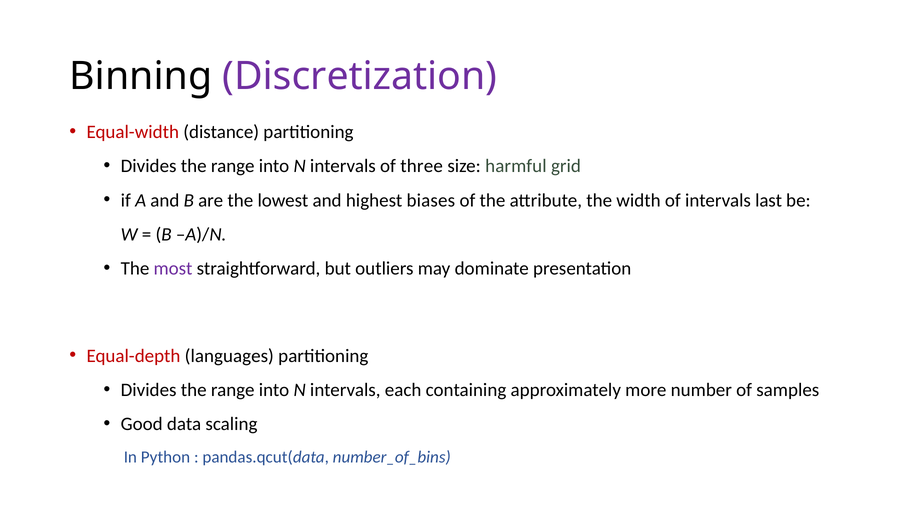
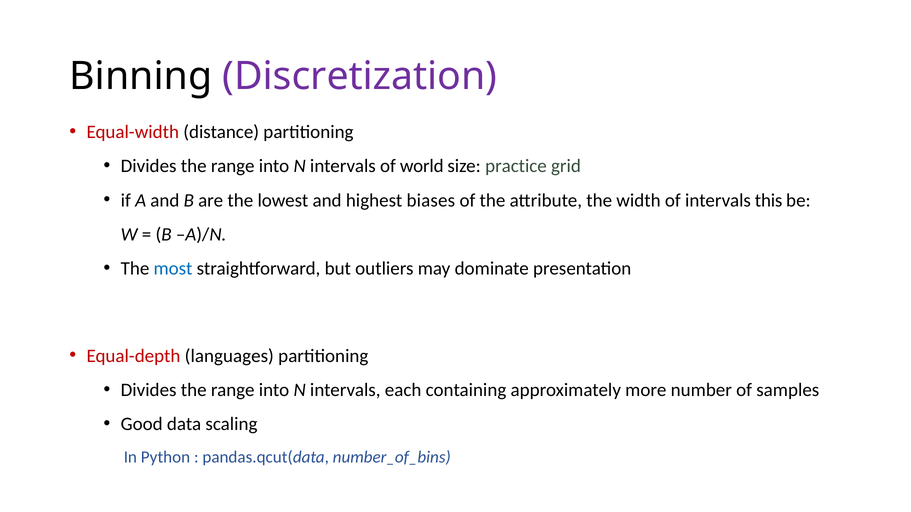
three: three -> world (422, 166)
harmful: harmful -> practice (516, 166)
last: last -> this (769, 200)
most colour: purple -> blue (173, 269)
